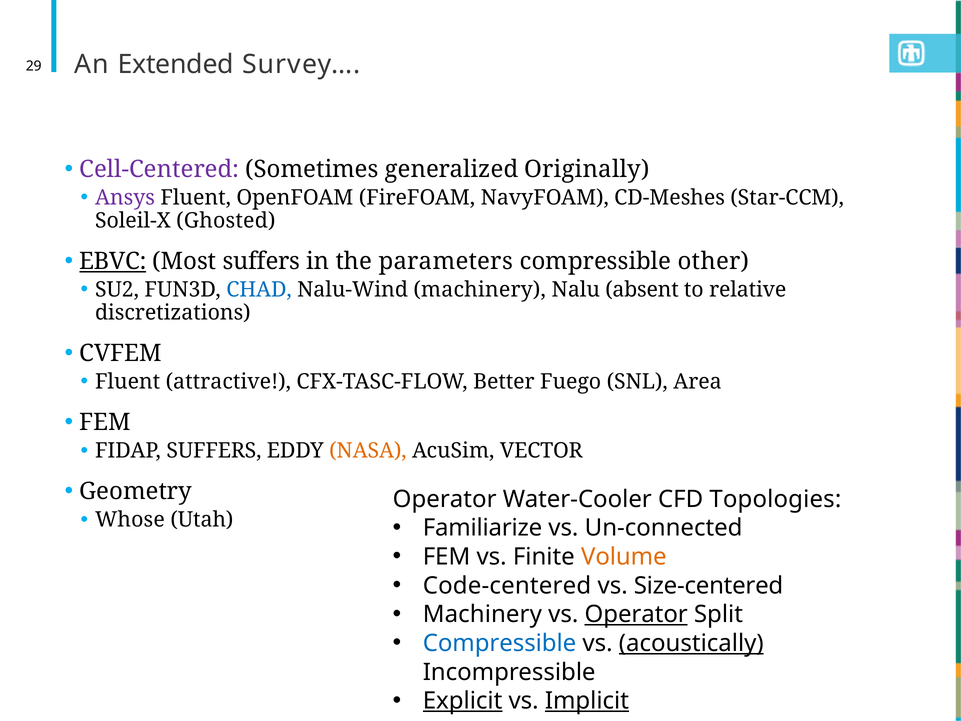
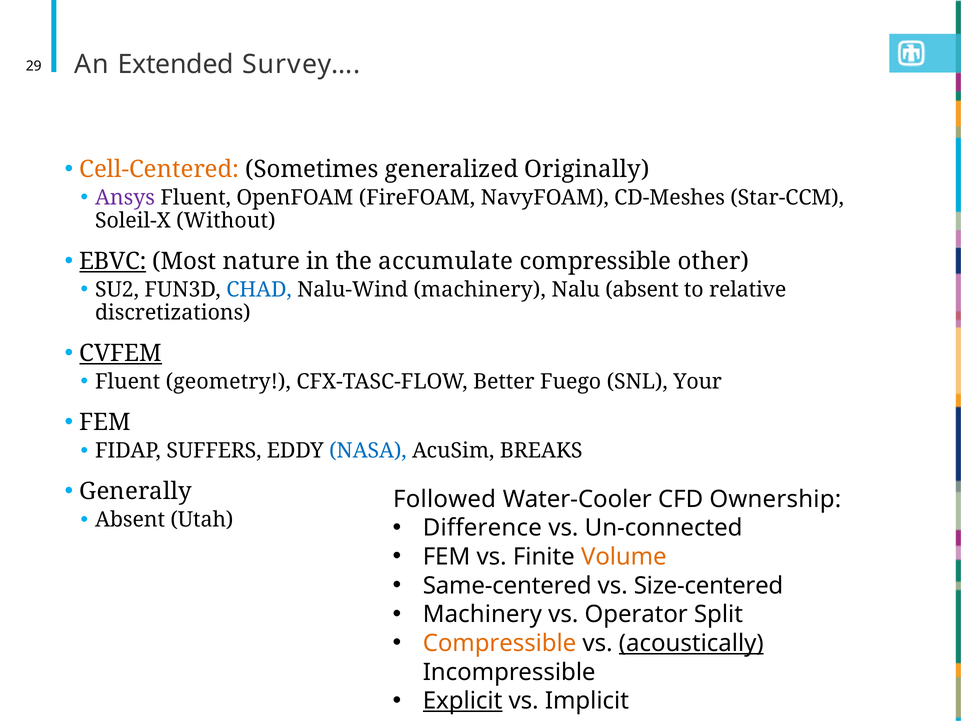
Cell-Centered colour: purple -> orange (159, 169)
Ghosted: Ghosted -> Without (226, 221)
Most suffers: suffers -> nature (261, 261)
parameters: parameters -> accumulate (446, 261)
CVFEM underline: none -> present (121, 353)
attractive: attractive -> geometry (228, 382)
Area: Area -> Your (698, 382)
NASA colour: orange -> blue (368, 451)
VECTOR: VECTOR -> BREAKS (541, 451)
Geometry: Geometry -> Generally (135, 491)
Operator: Operator -> Followed (445, 499)
Topologies: Topologies -> Ownership (775, 499)
Whose: Whose -> Absent (130, 520)
Familiarize: Familiarize -> Difference (482, 528)
Code-centered: Code-centered -> Same-centered (507, 585)
Operator underline: present -> none (636, 614)
Compressible colour: blue -> orange (500, 643)
Implicit underline: present -> none (587, 701)
